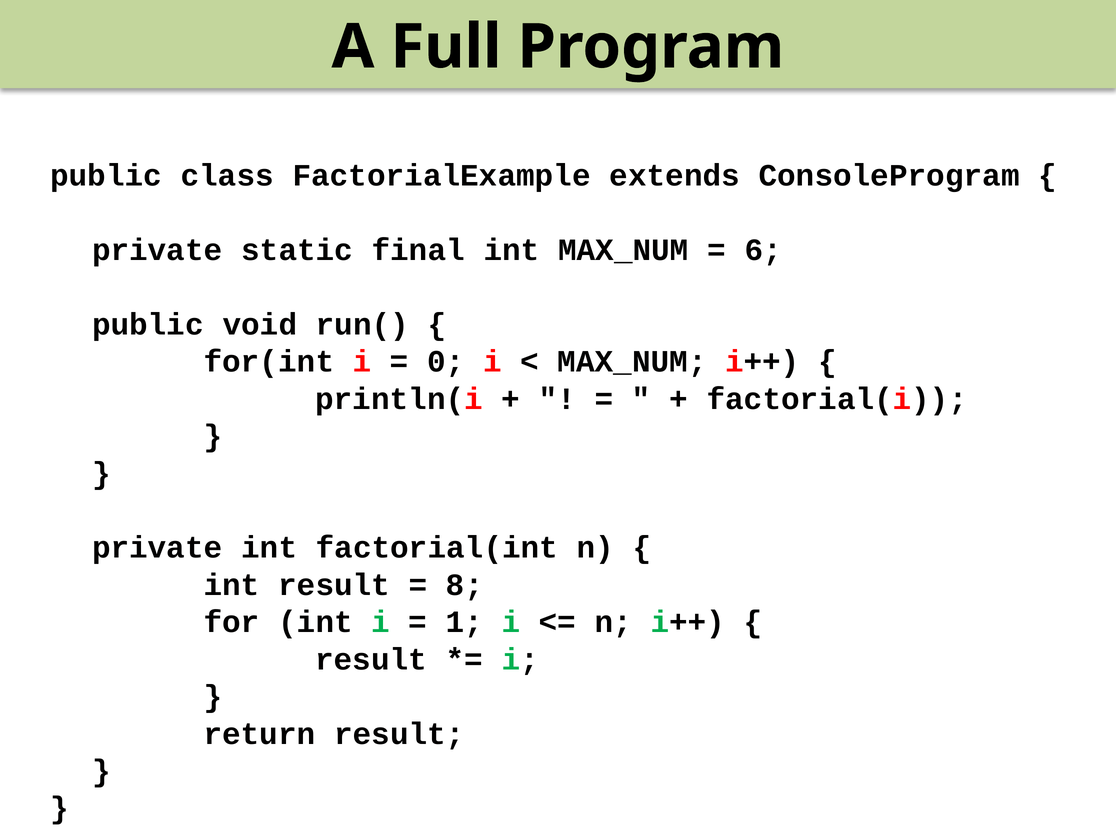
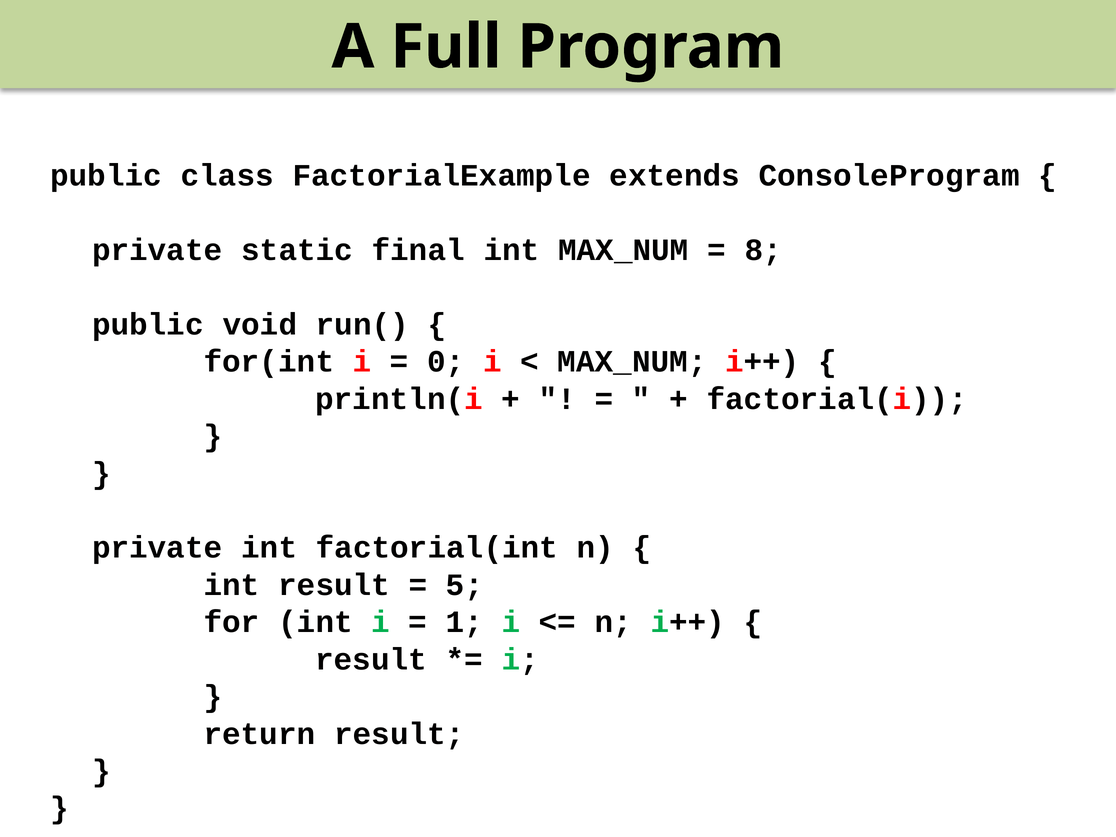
6: 6 -> 8 (763, 250)
8: 8 -> 5 (465, 585)
